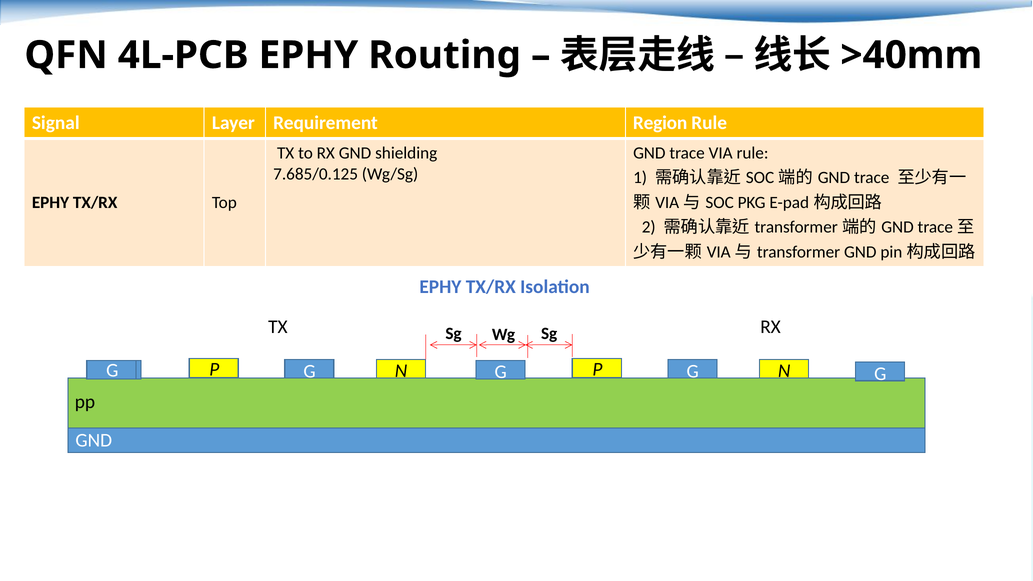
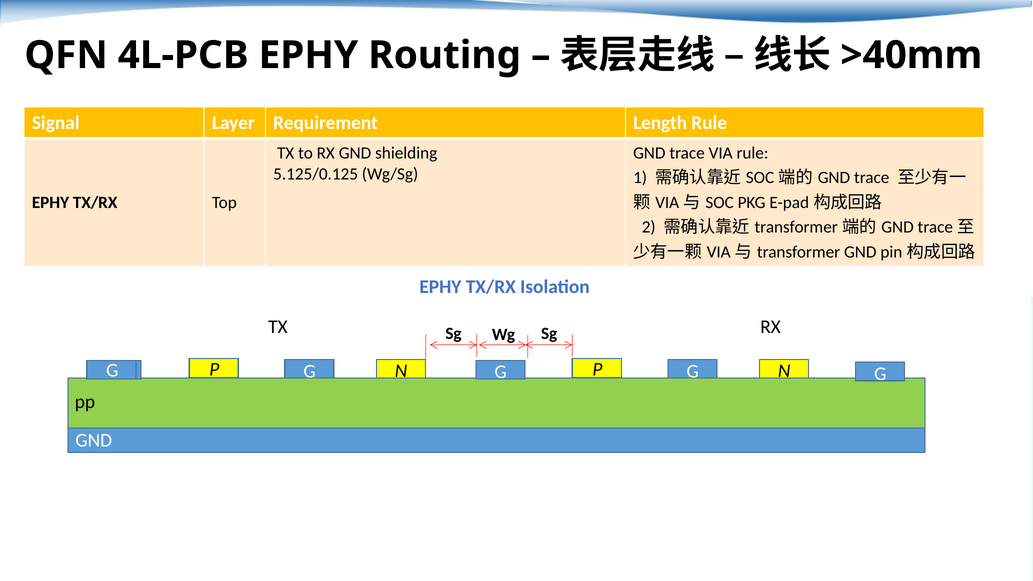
Region: Region -> Length (660, 123)
7.685/0.125: 7.685/0.125 -> 5.125/0.125 (316, 174)
